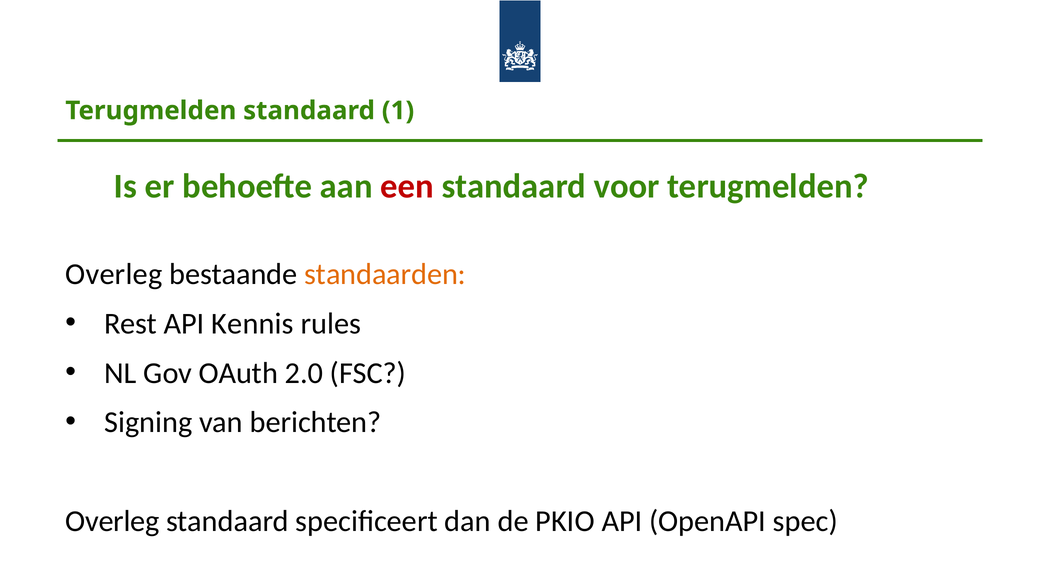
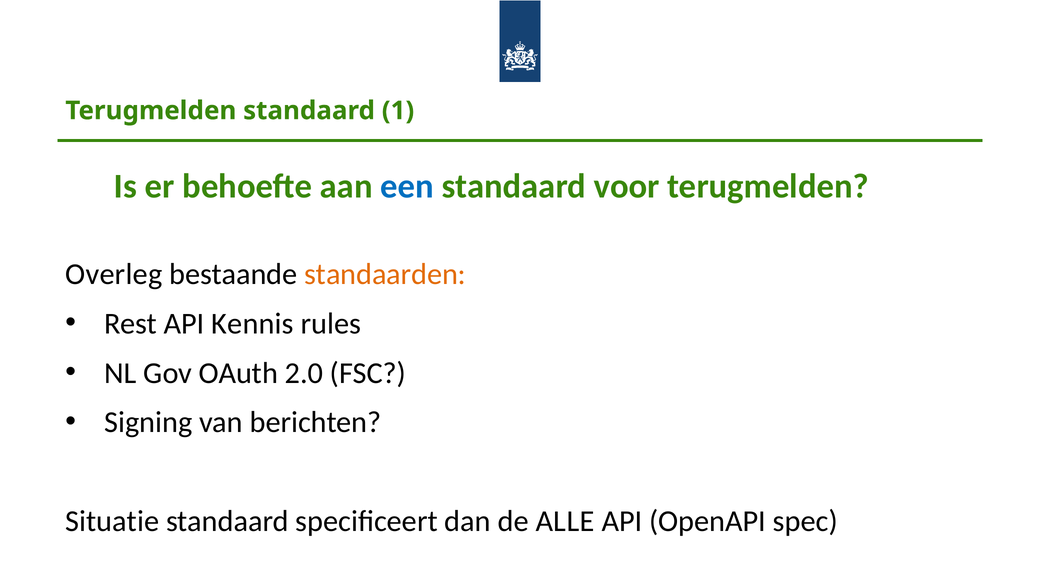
een colour: red -> blue (407, 186)
Overleg: Overleg -> Situatie (112, 521)
PKIO: PKIO -> ALLE (565, 521)
